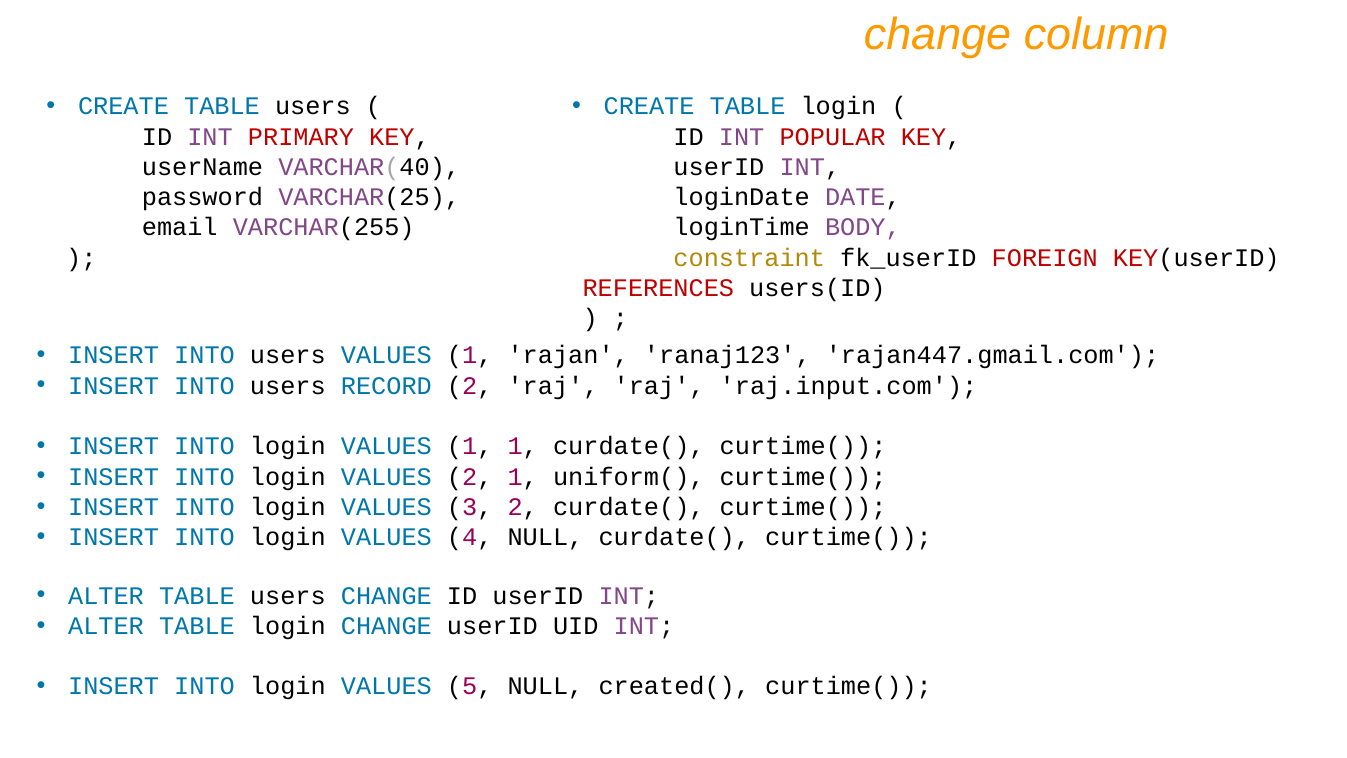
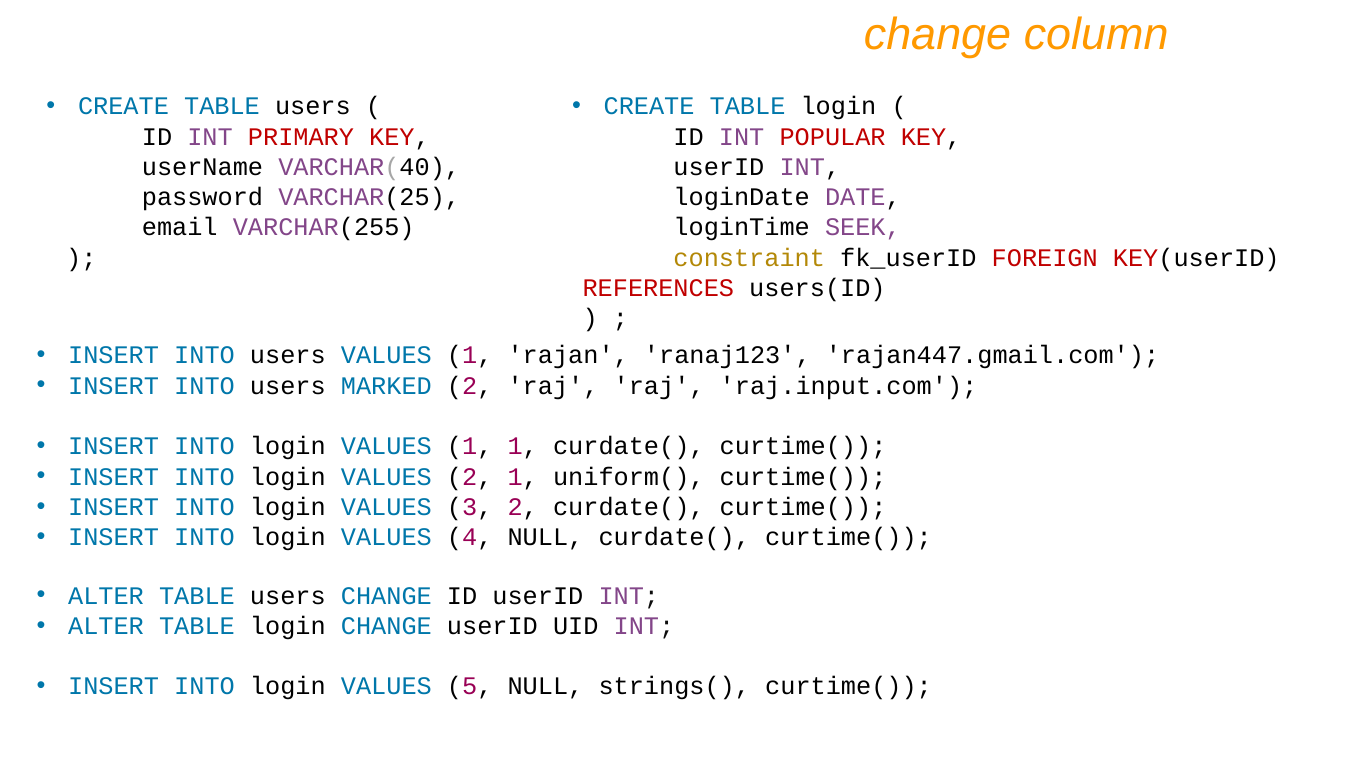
BODY: BODY -> SEEK (863, 228)
RECORD: RECORD -> MARKED (386, 386)
created(: created( -> strings( (674, 686)
